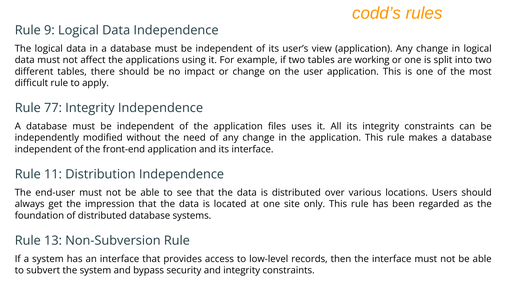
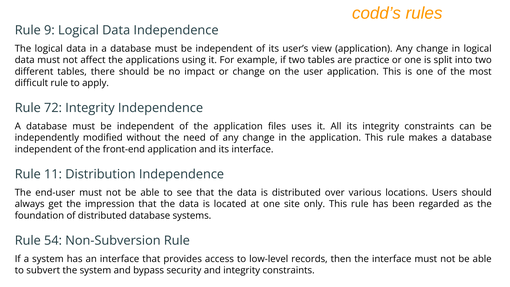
working: working -> practice (372, 60)
77: 77 -> 72 (53, 108)
13: 13 -> 54 (53, 241)
